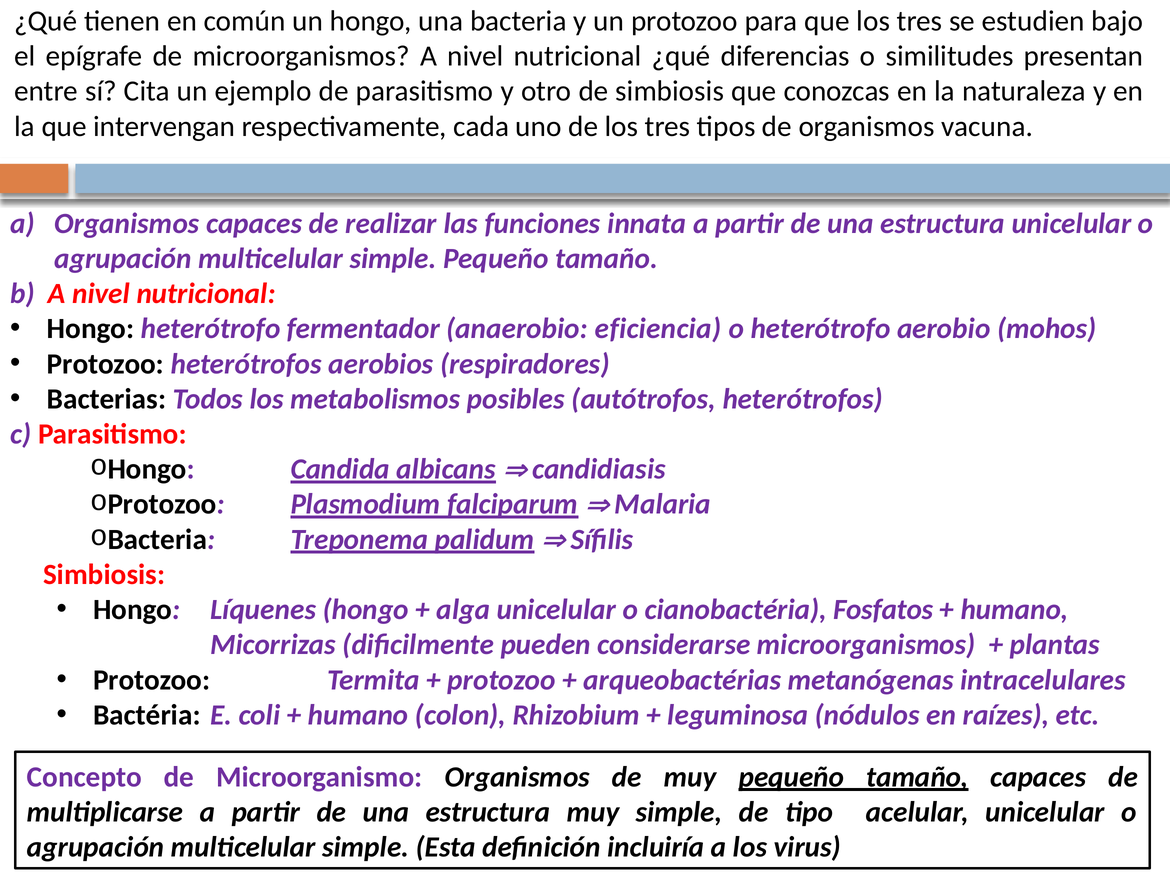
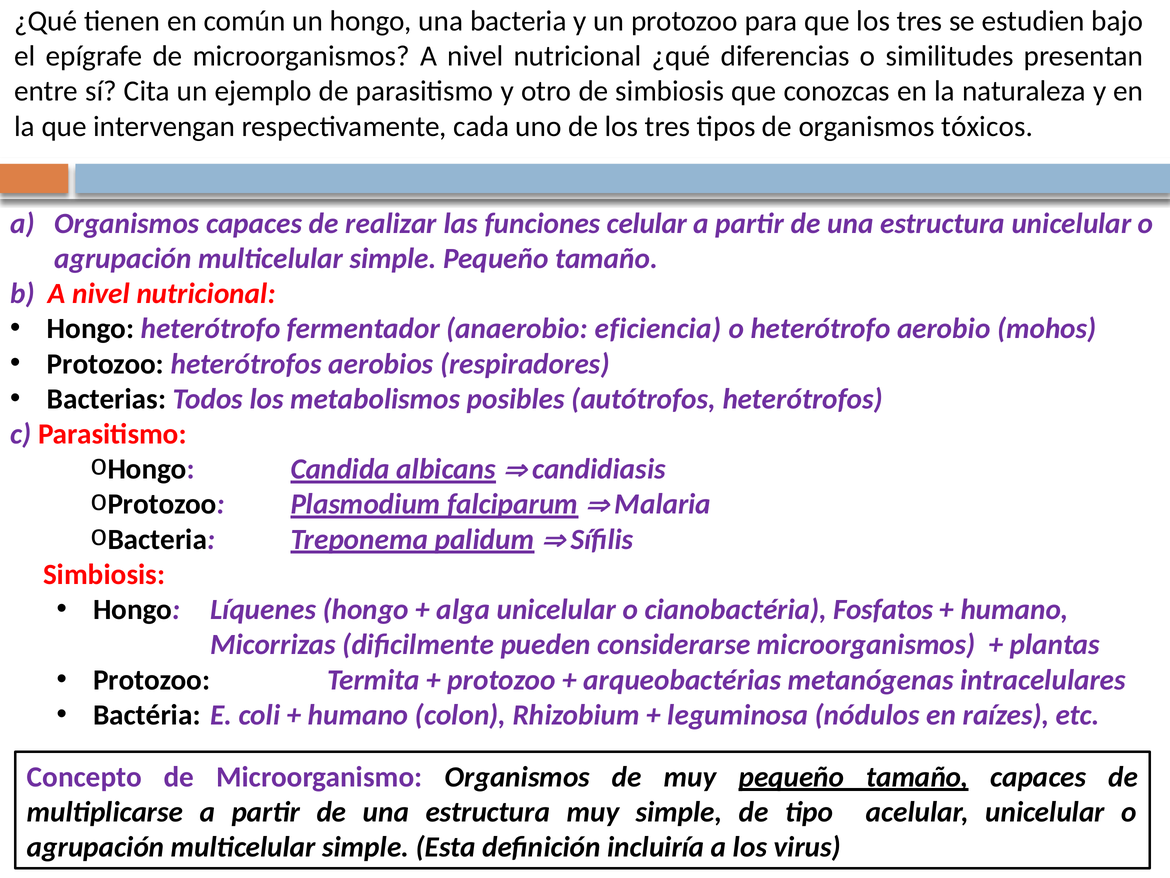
vacuna: vacuna -> tóxicos (987, 126)
innata: innata -> celular (647, 223)
